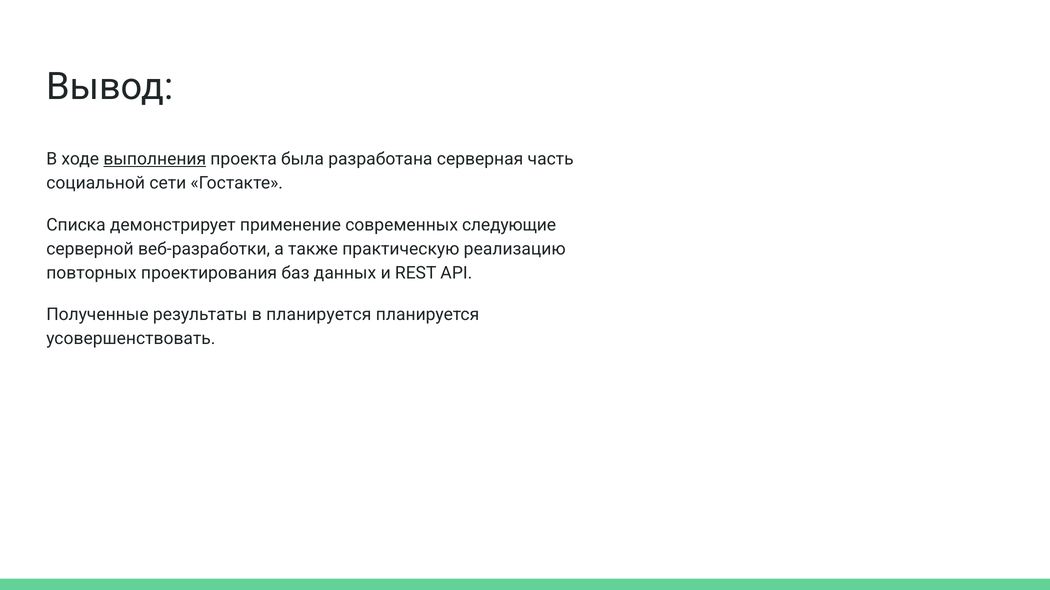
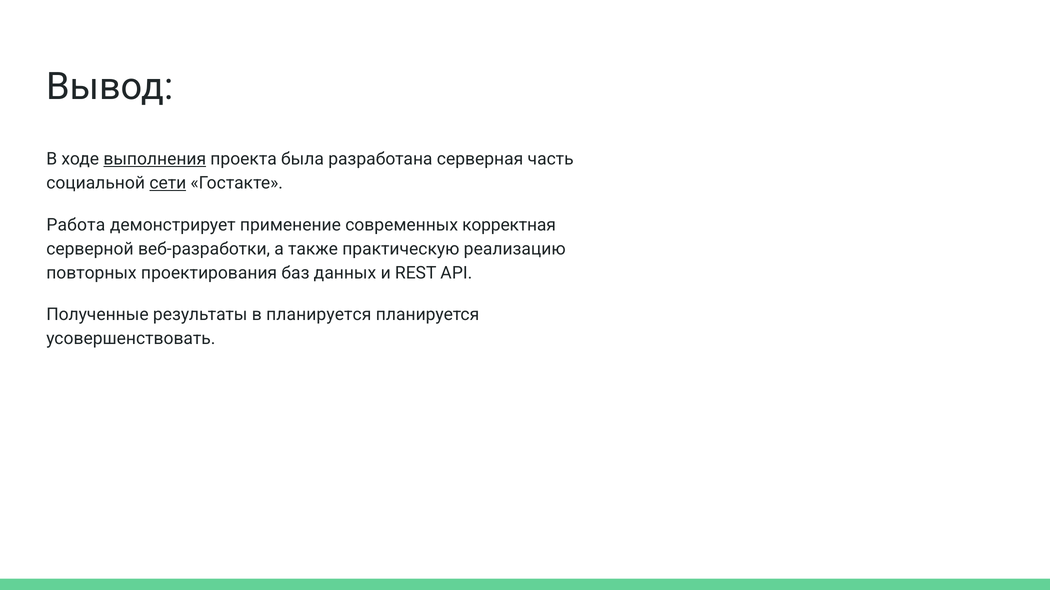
сети underline: none -> present (168, 183)
Списка: Списка -> Работа (76, 225)
следующие: следующие -> корректная (509, 225)
